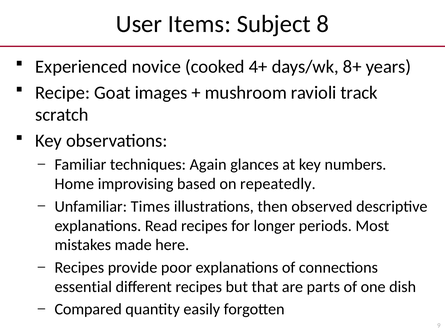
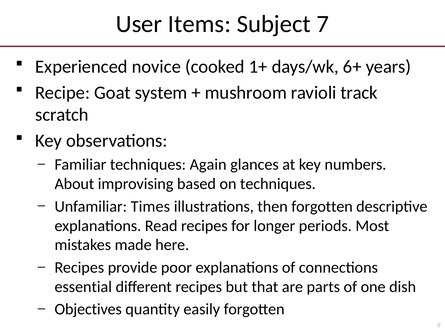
8: 8 -> 7 (323, 24)
4+: 4+ -> 1+ (258, 67)
8+: 8+ -> 6+ (352, 67)
images: images -> system (161, 93)
Home: Home -> About (74, 184)
on repeatedly: repeatedly -> techniques (278, 184)
then observed: observed -> forgotten (322, 206)
Compared: Compared -> Objectives (88, 309)
